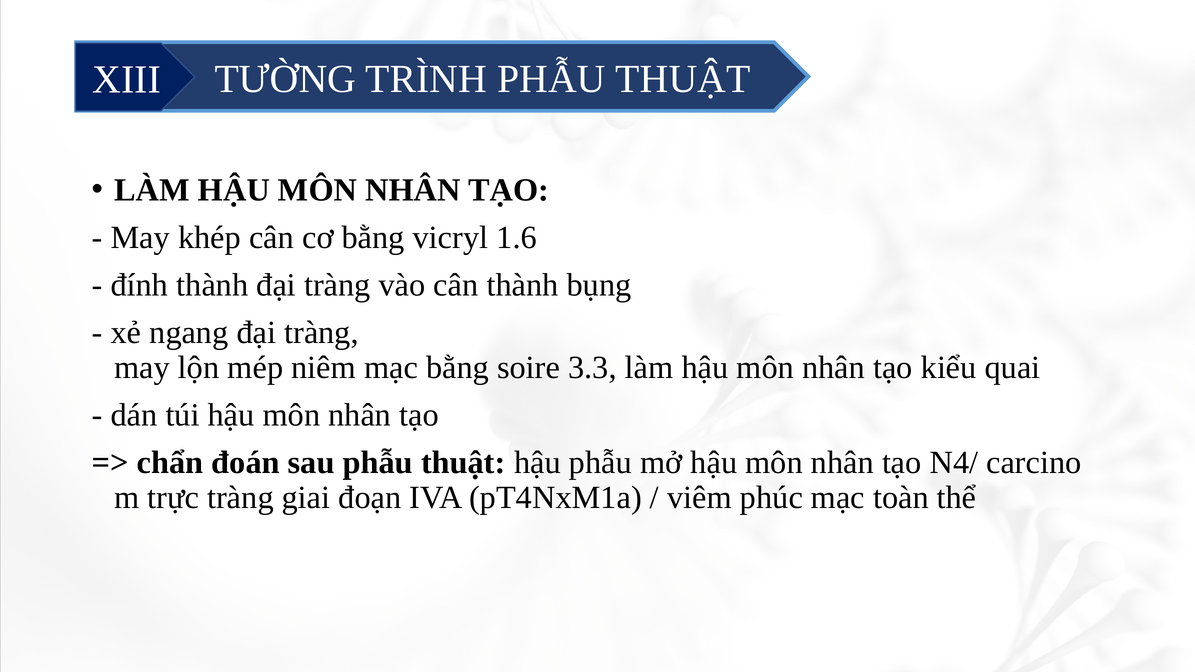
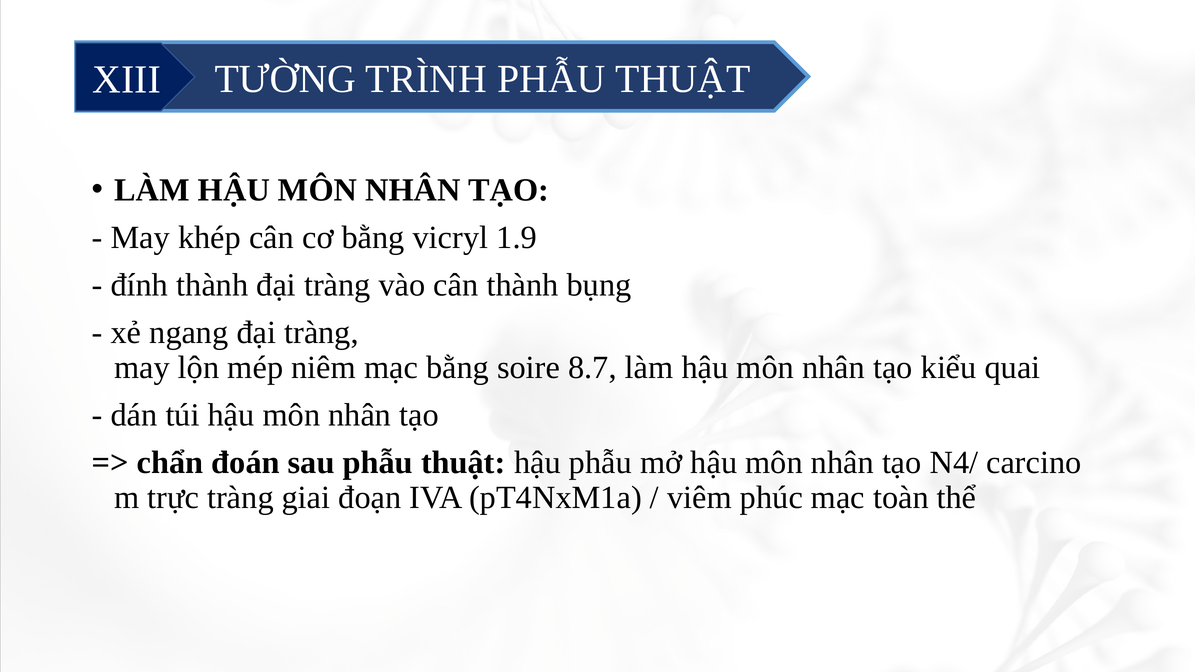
1.6: 1.6 -> 1.9 (517, 238)
3.3: 3.3 -> 8.7 (592, 368)
